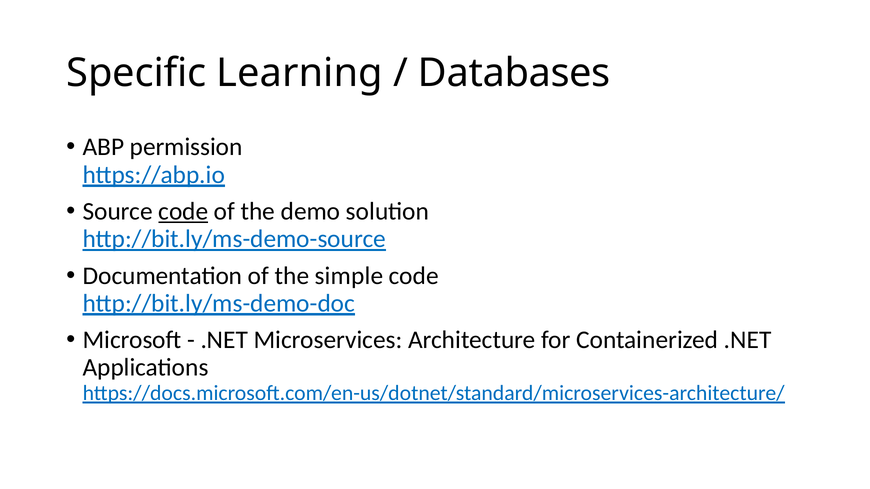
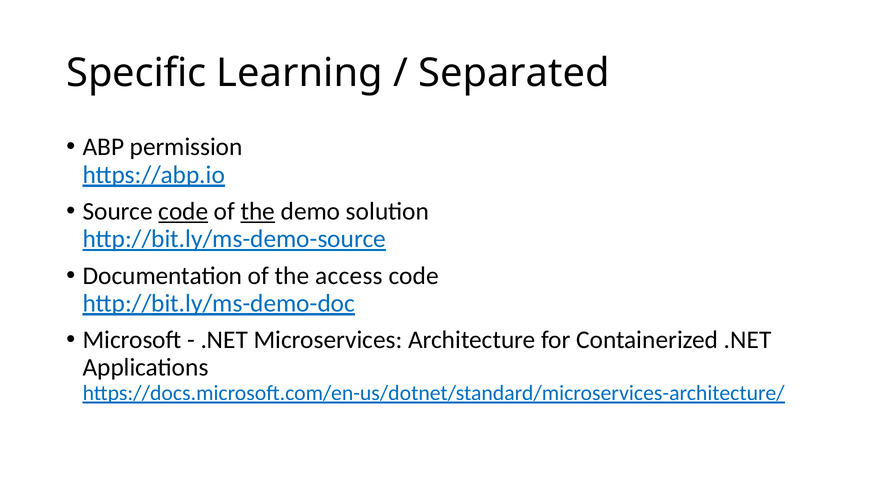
Databases: Databases -> Separated (514, 73)
the underline: none -> present (258, 211)
simple: simple -> access (349, 276)
